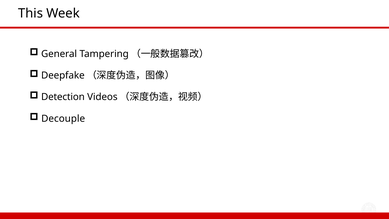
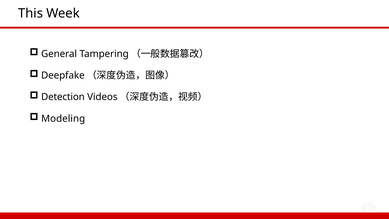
Decouple: Decouple -> Modeling (63, 118)
